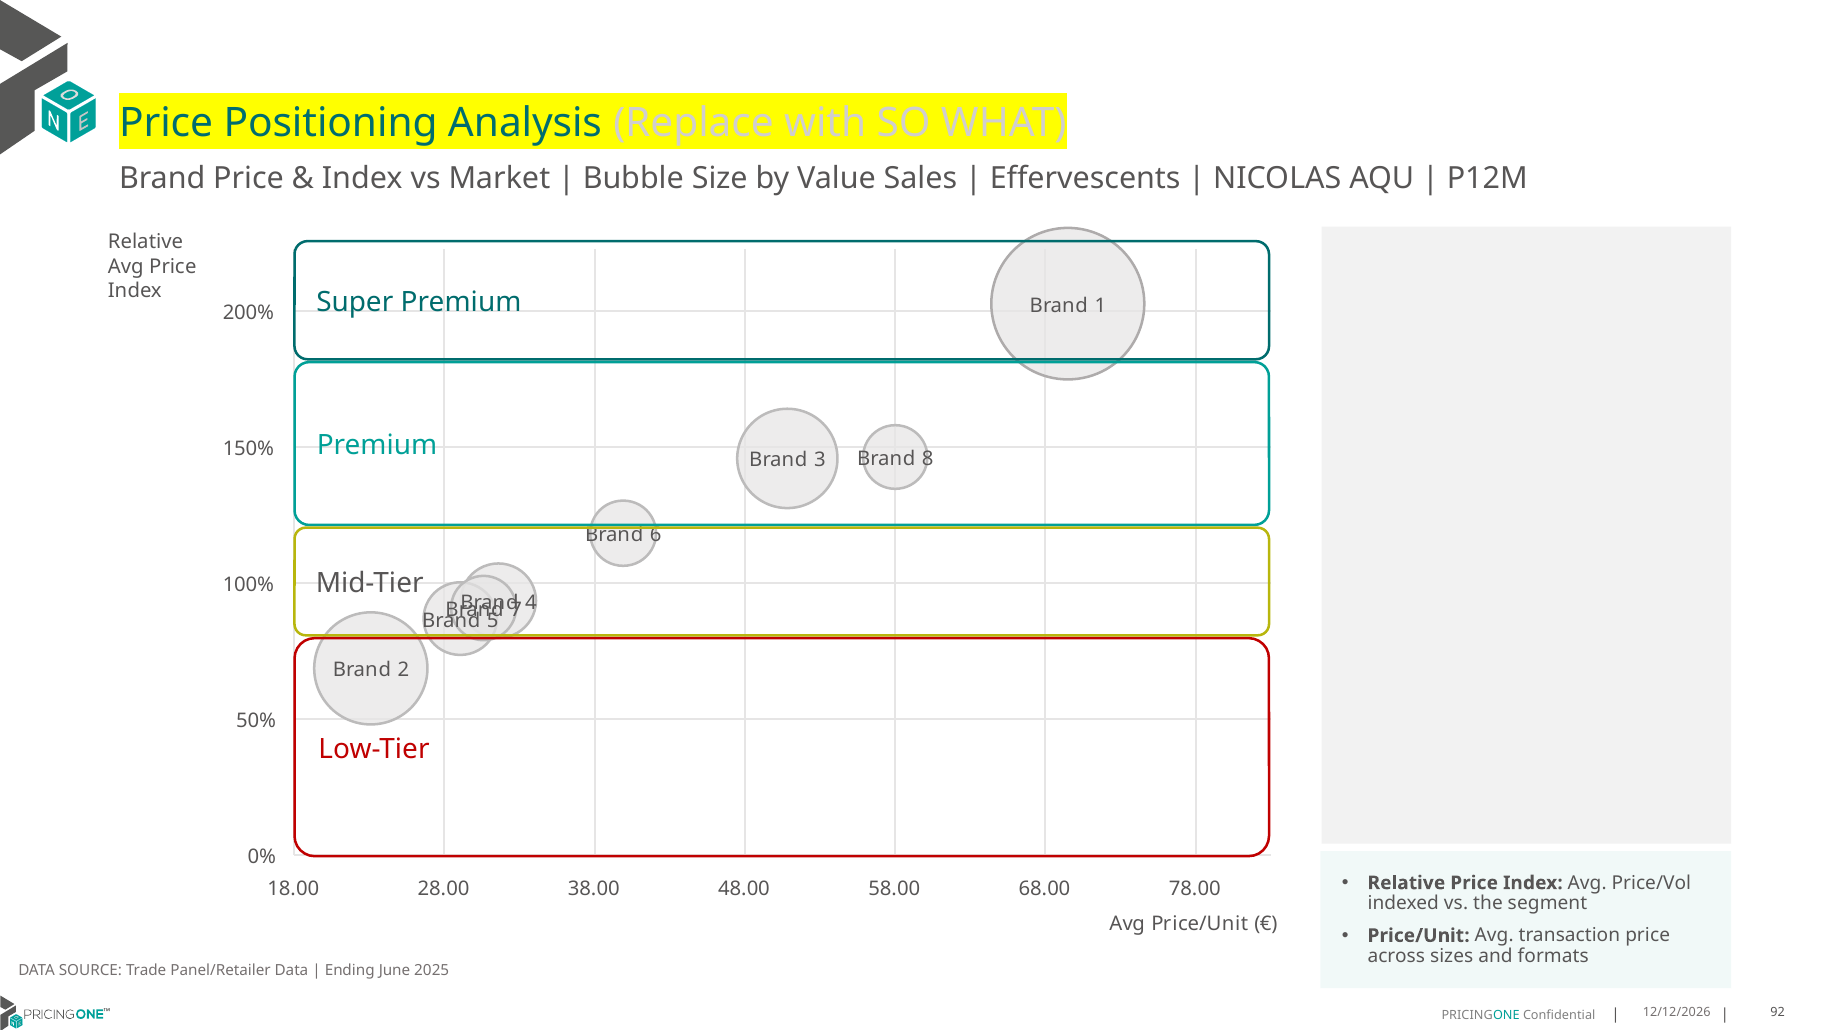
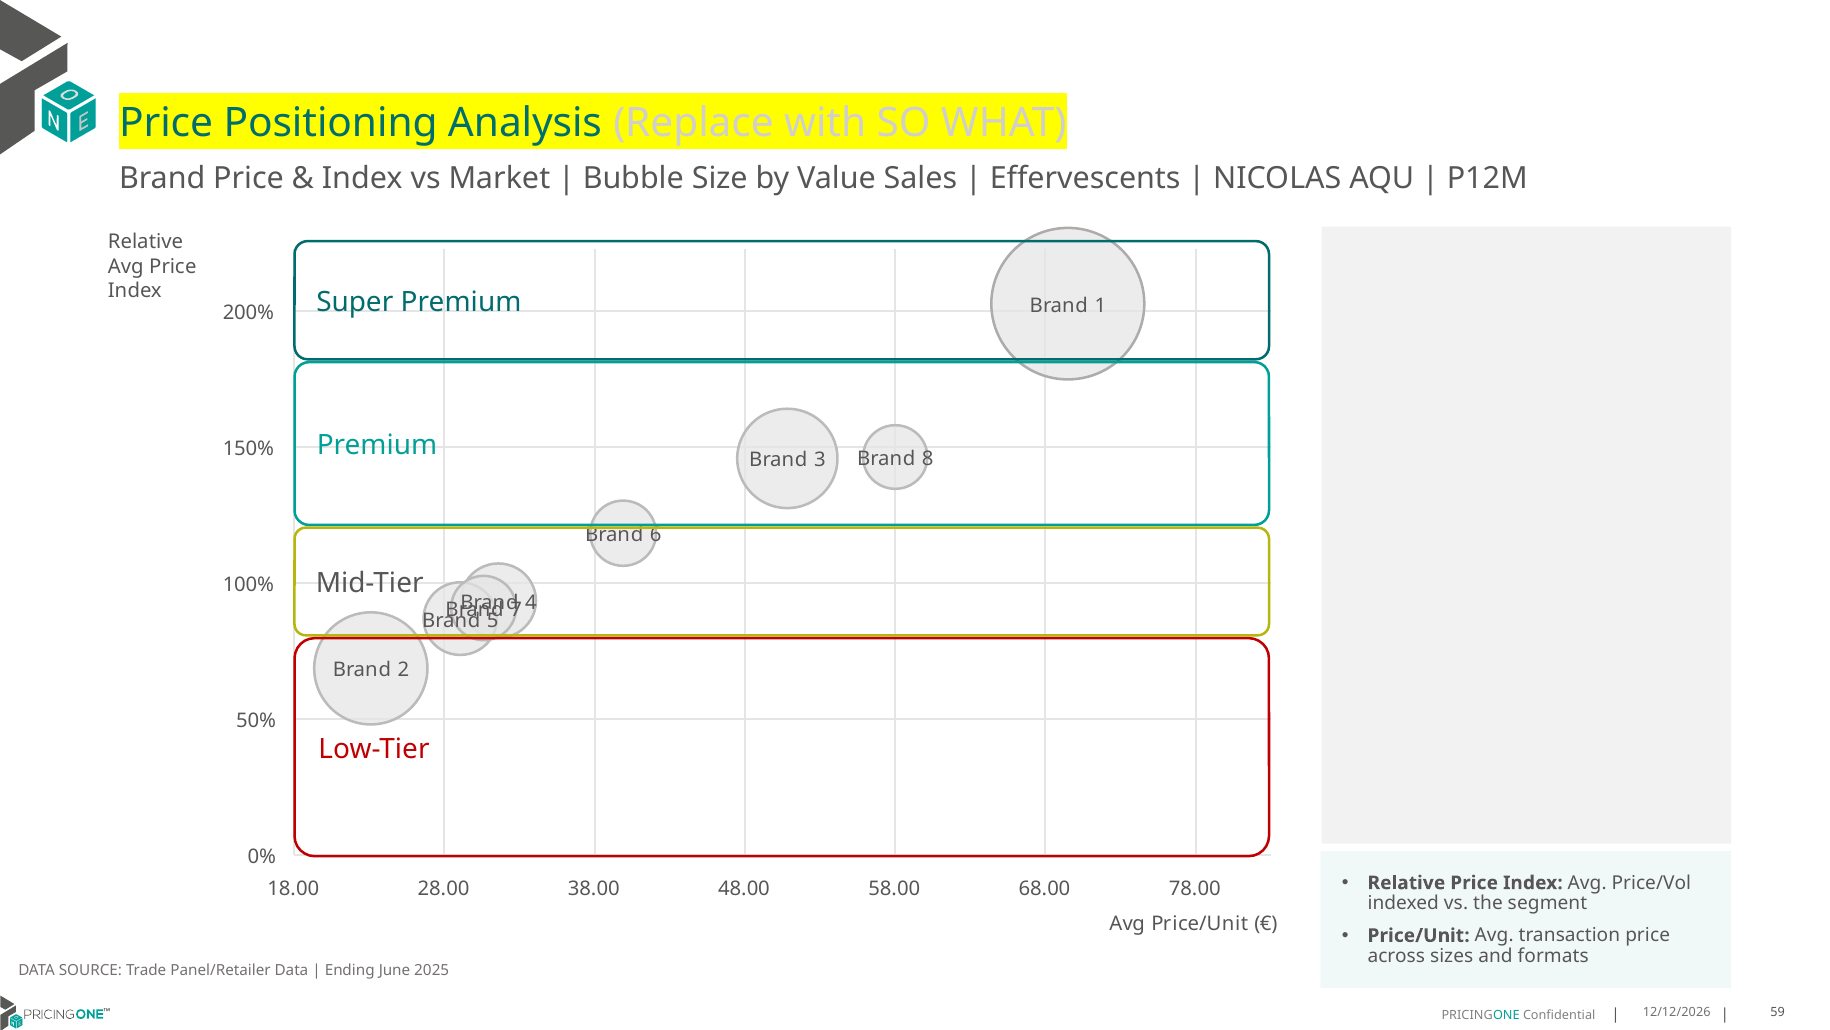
92: 92 -> 59 (1778, 1012)
